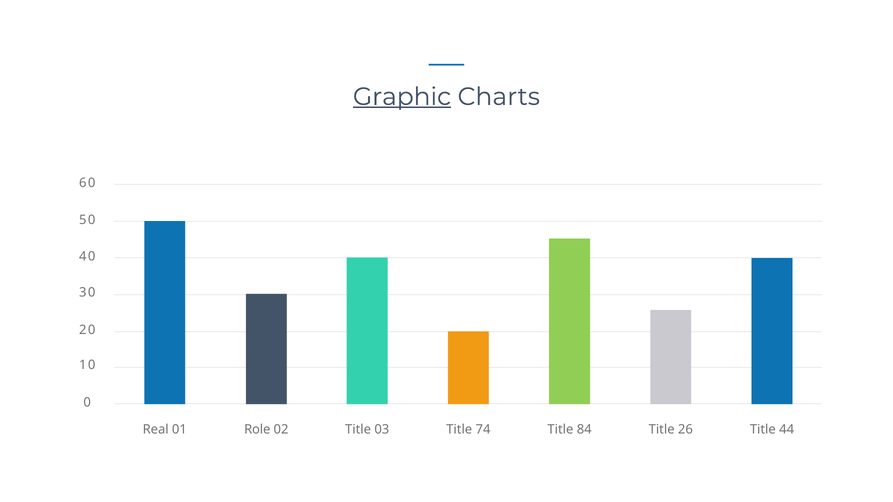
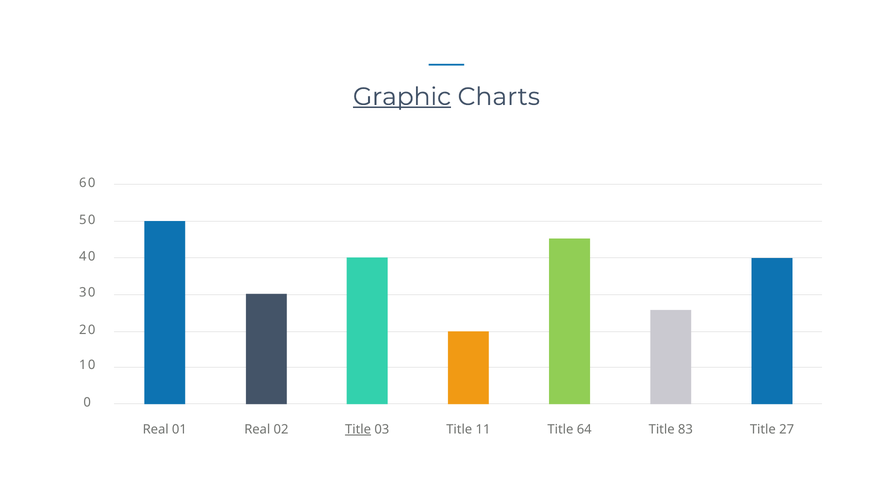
Role: Role -> Real (257, 430)
Title underline: none -> present (358, 430)
74: 74 -> 11 (483, 430)
84: 84 -> 64 (584, 430)
26: 26 -> 83 (685, 430)
44: 44 -> 27 (787, 430)
